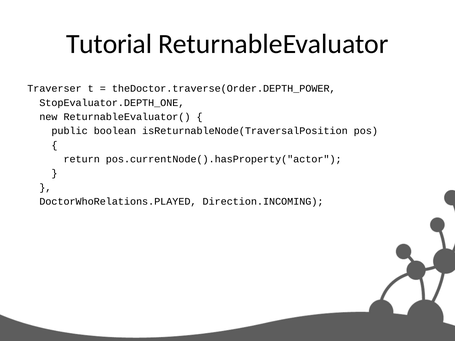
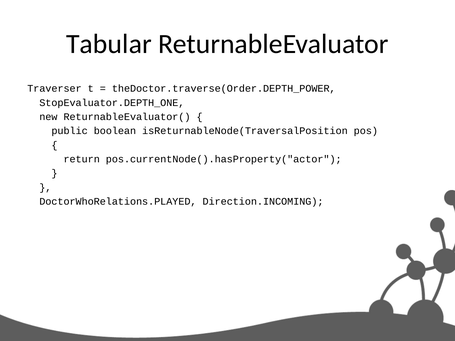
Tutorial: Tutorial -> Tabular (109, 44)
